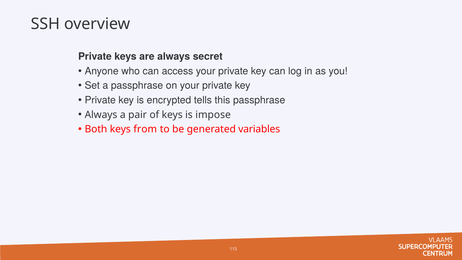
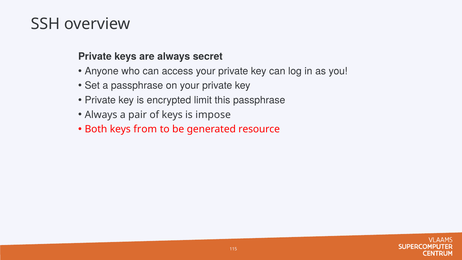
tells: tells -> limit (203, 100)
variables: variables -> resource (259, 129)
